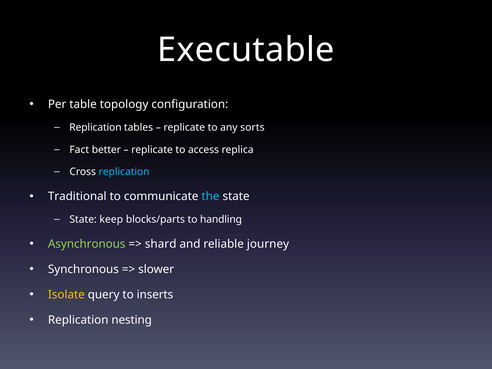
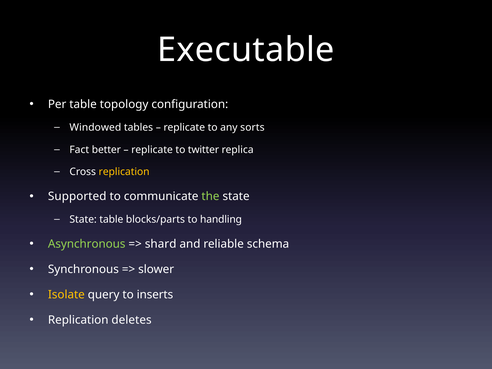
Replication: Replication -> Windowed (95, 127)
access: access -> twitter (204, 150)
replication colour: light blue -> yellow (124, 172)
Traditional: Traditional -> Supported (77, 196)
the colour: light blue -> light green (210, 196)
State keep: keep -> table (111, 219)
journey: journey -> schema (268, 244)
nesting: nesting -> deletes (132, 320)
